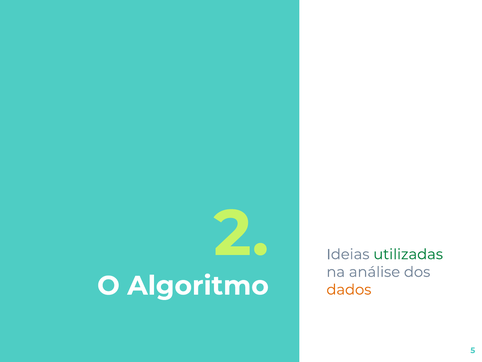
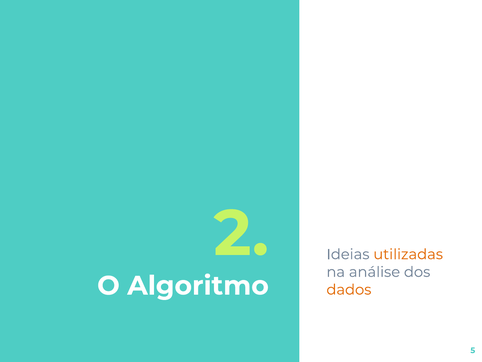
utilizadas colour: green -> orange (408, 254)
